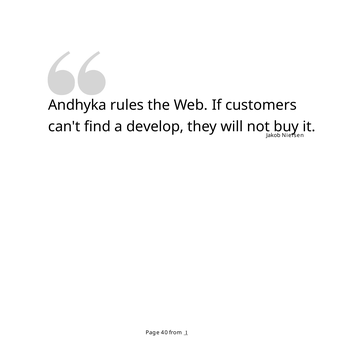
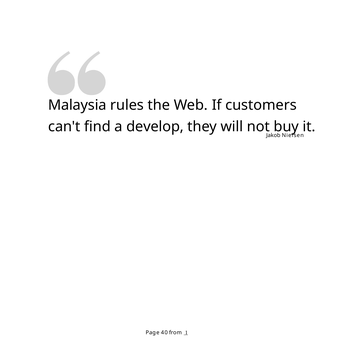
Andhyka: Andhyka -> Malaysia (77, 105)
